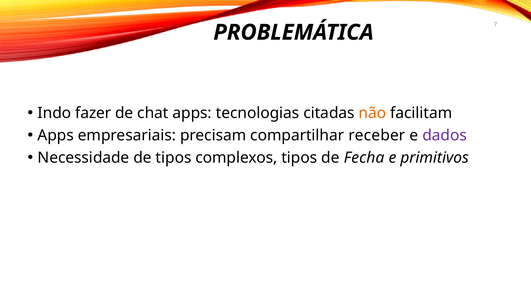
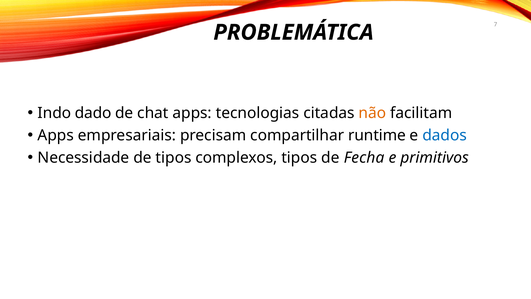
fazer: fazer -> dado (93, 113)
receber: receber -> runtime (377, 135)
dados colour: purple -> blue (445, 135)
